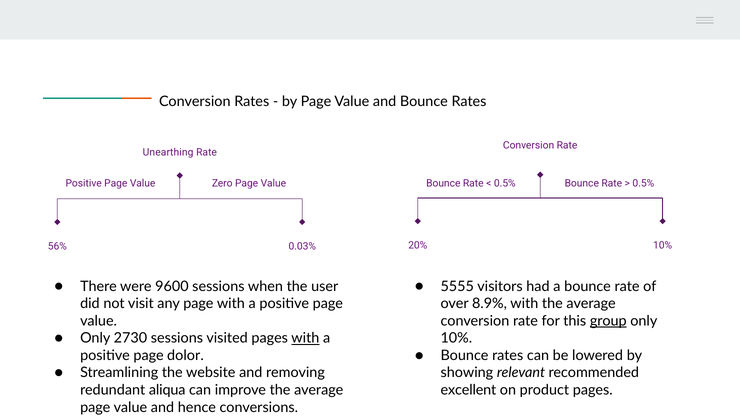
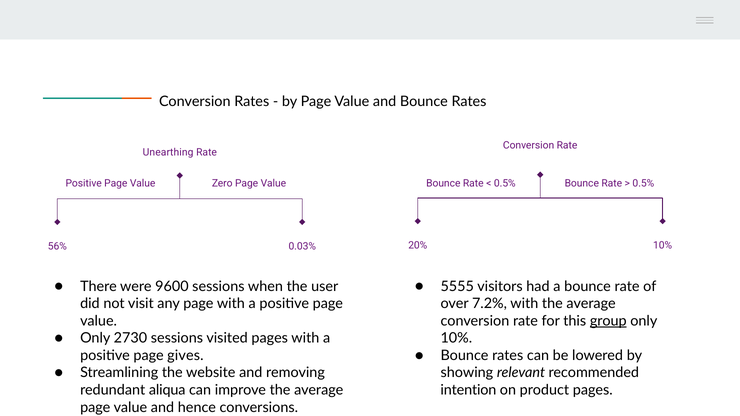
8.9%: 8.9% -> 7.2% (489, 304)
with underline: present -> none (305, 338)
dolor: dolor -> gives (185, 356)
excellent: excellent -> intention (468, 390)
